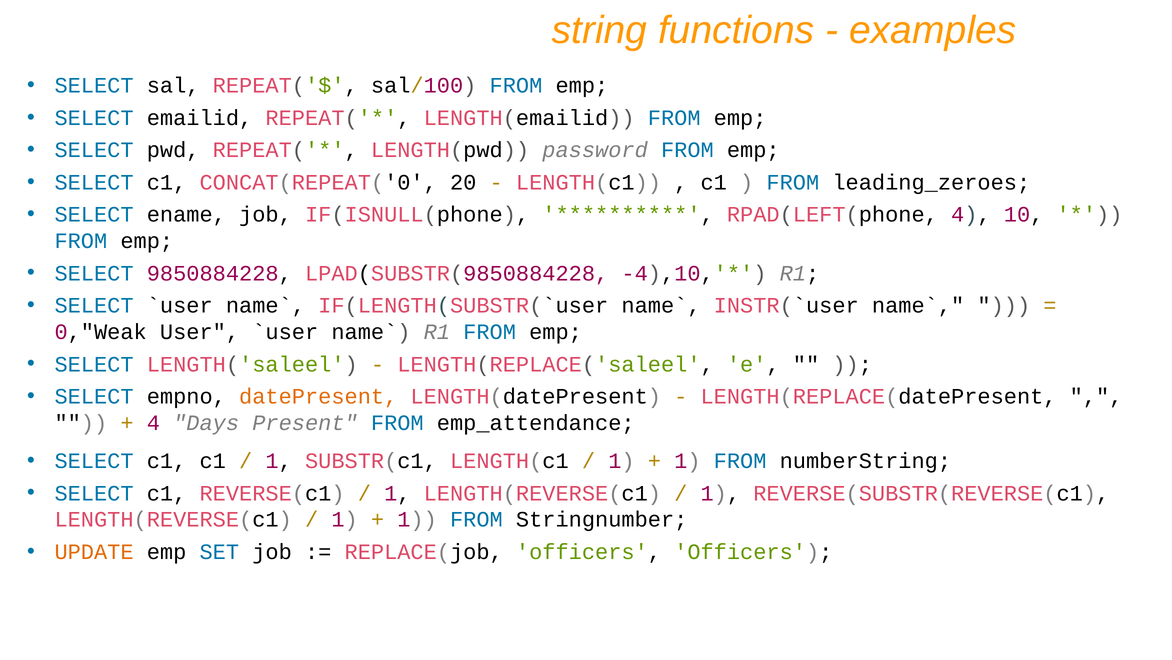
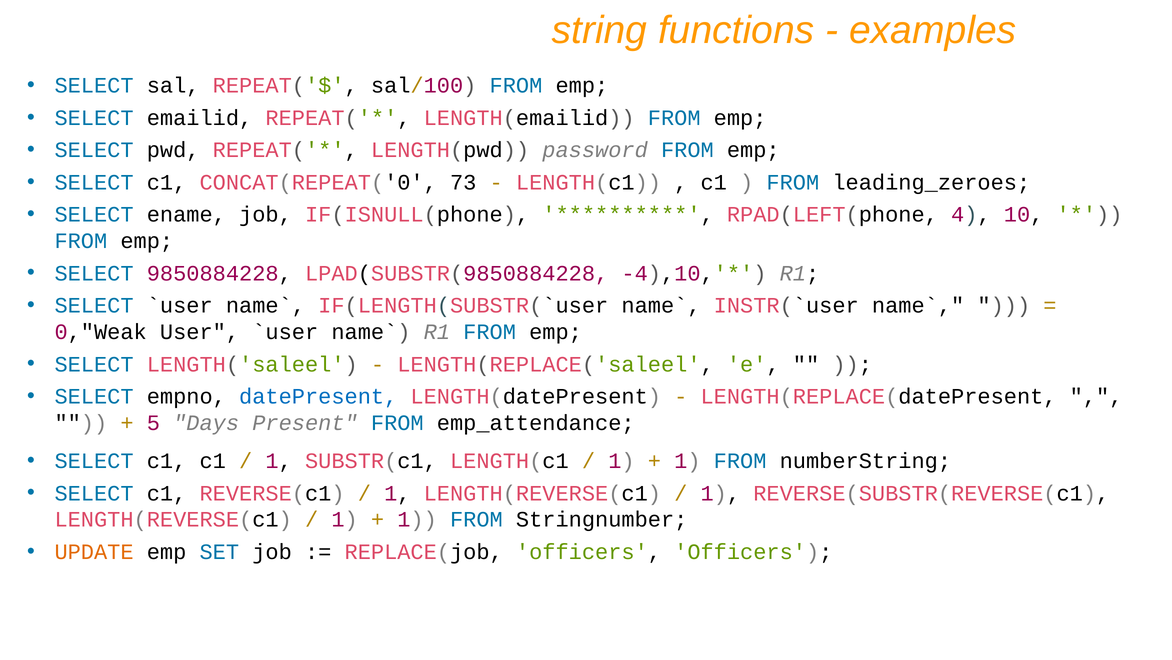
20: 20 -> 73 (463, 182)
datePresent colour: orange -> blue (318, 396)
4: 4 -> 5 (153, 422)
